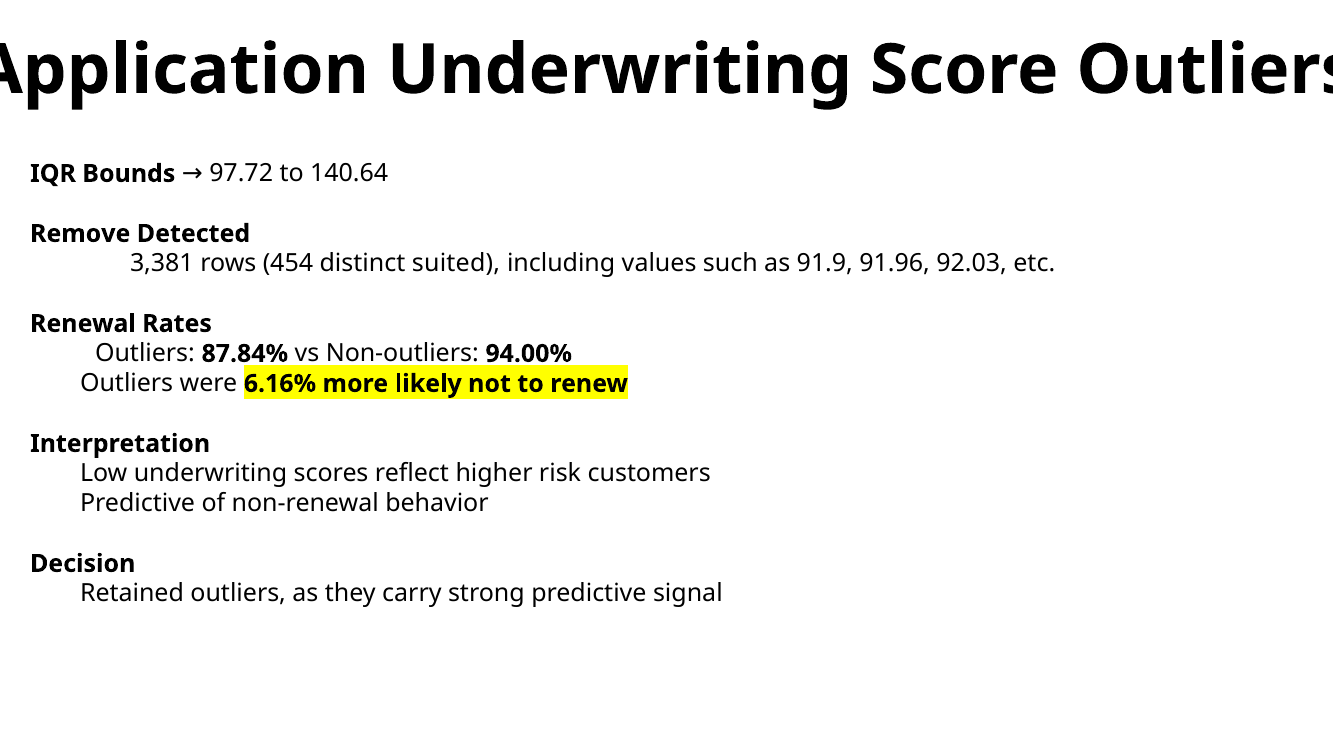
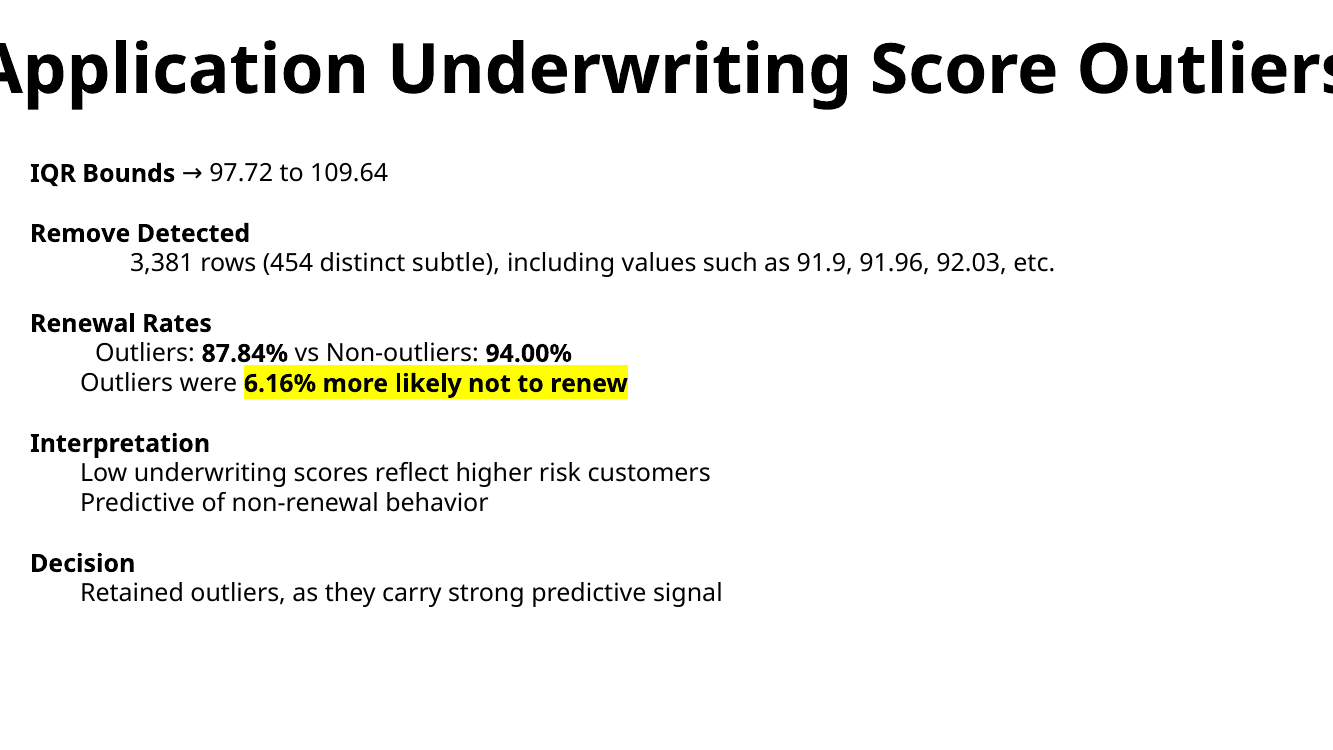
140.64: 140.64 -> 109.64 (349, 174)
suited: suited -> subtle (456, 264)
